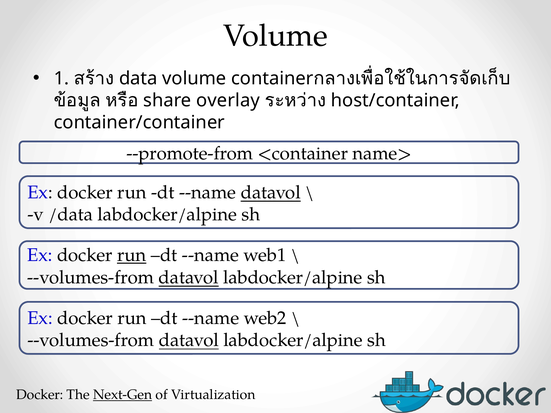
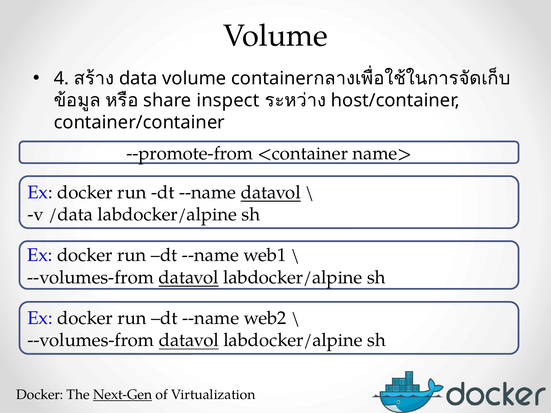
1: 1 -> 4 (61, 78)
overlay: overlay -> inspect (228, 101)
run underline: present -> none (132, 255)
